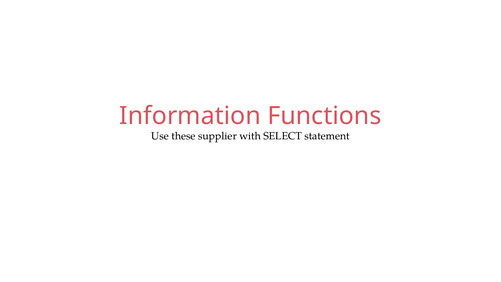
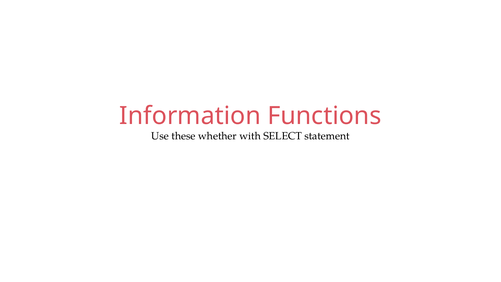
supplier: supplier -> whether (217, 136)
